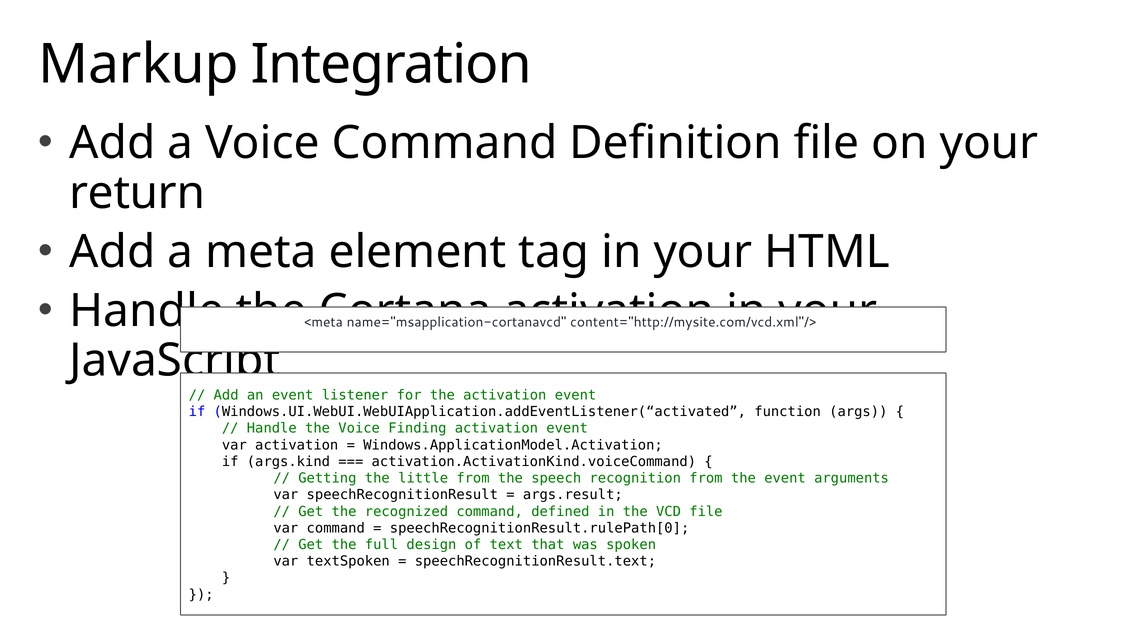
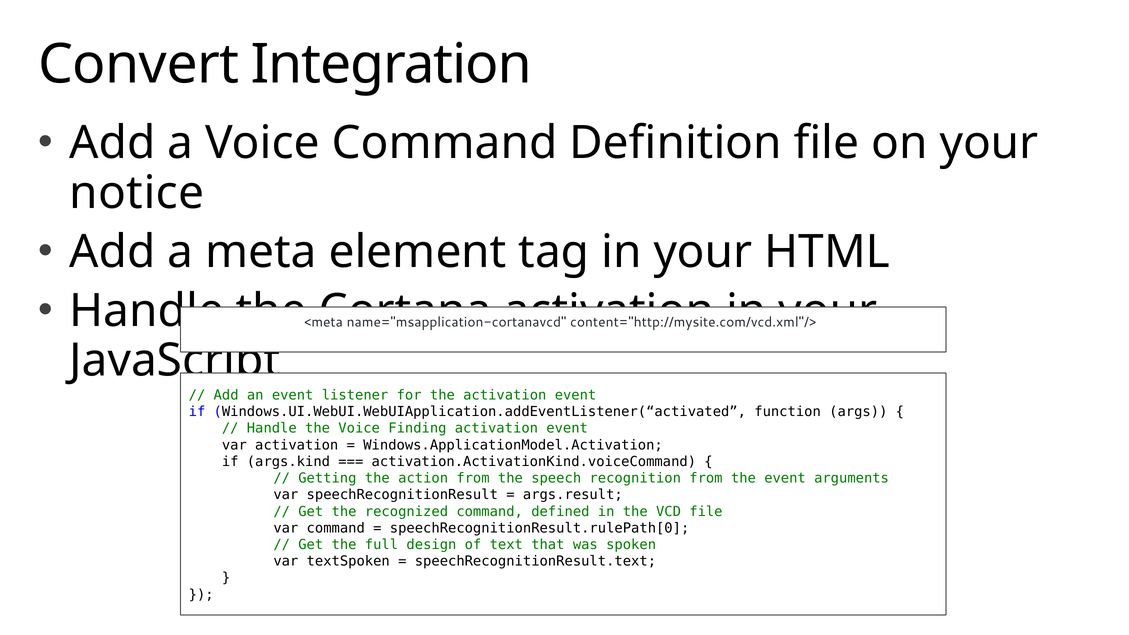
Markup: Markup -> Convert (139, 65)
return: return -> notice (137, 193)
little: little -> action (423, 478)
